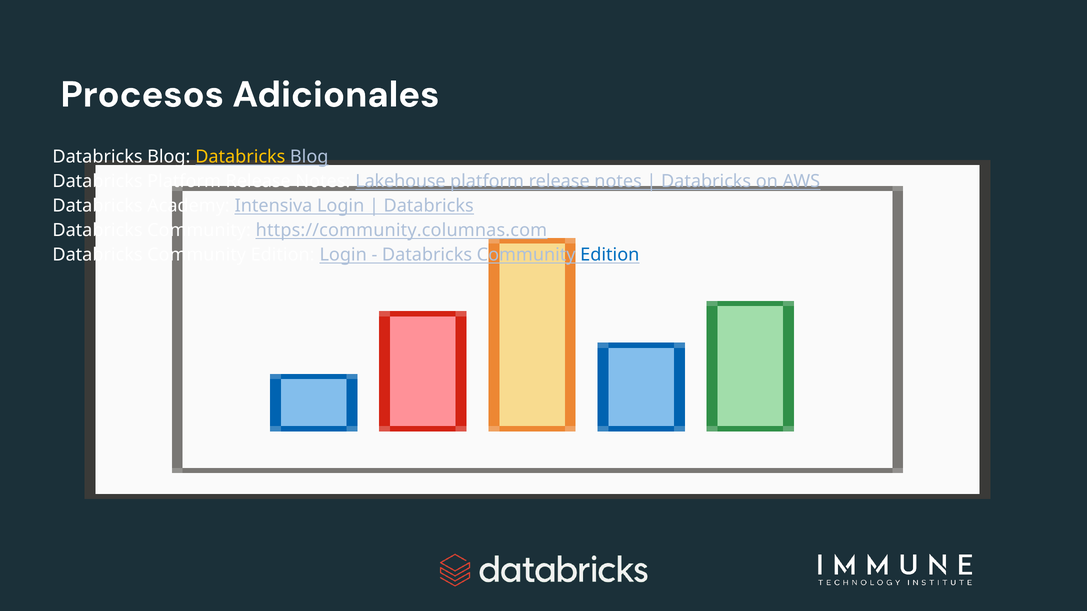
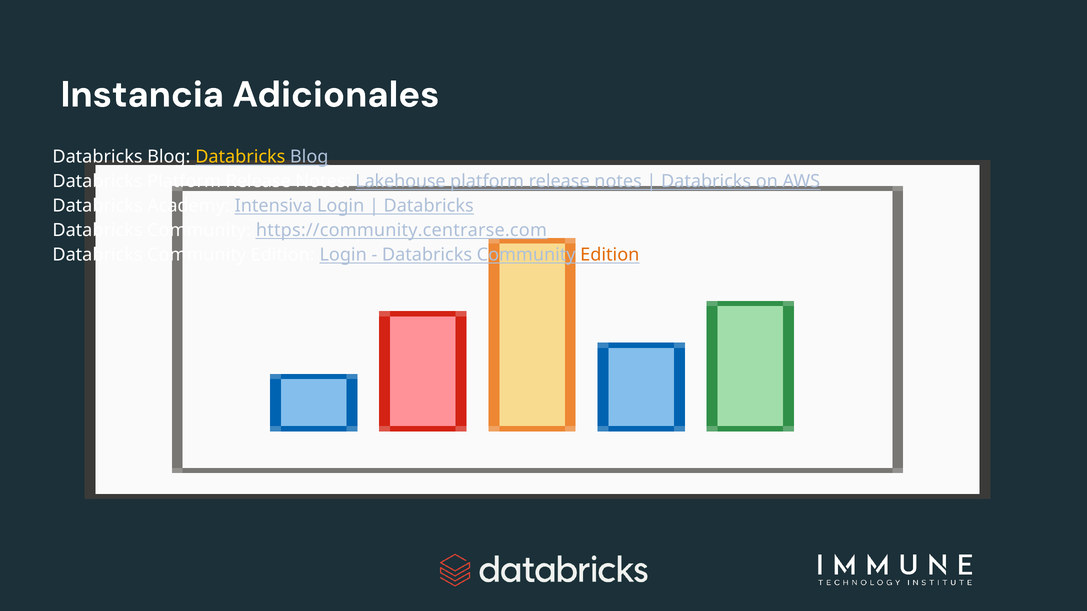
Procesos: Procesos -> Instancia (142, 95)
https://community.columnas.com: https://community.columnas.com -> https://community.centrarse.com (401, 231)
Edition colour: blue -> orange (610, 255)
